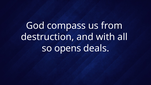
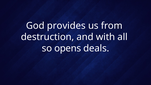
compass: compass -> provides (66, 26)
